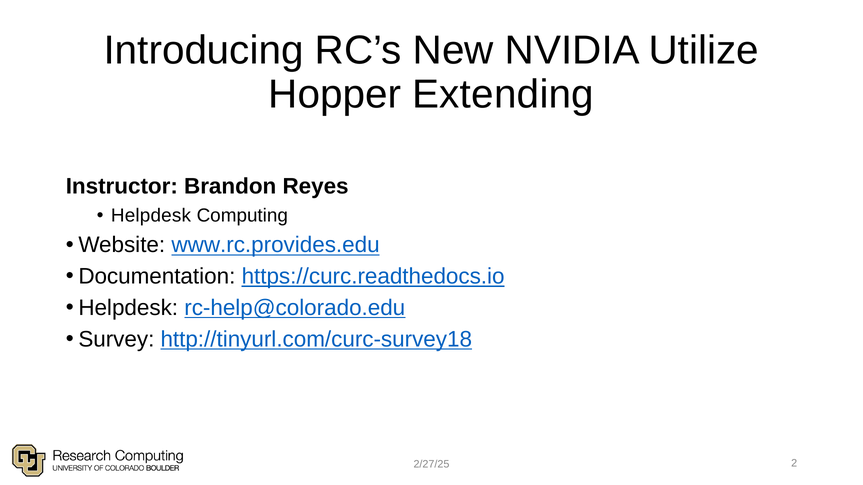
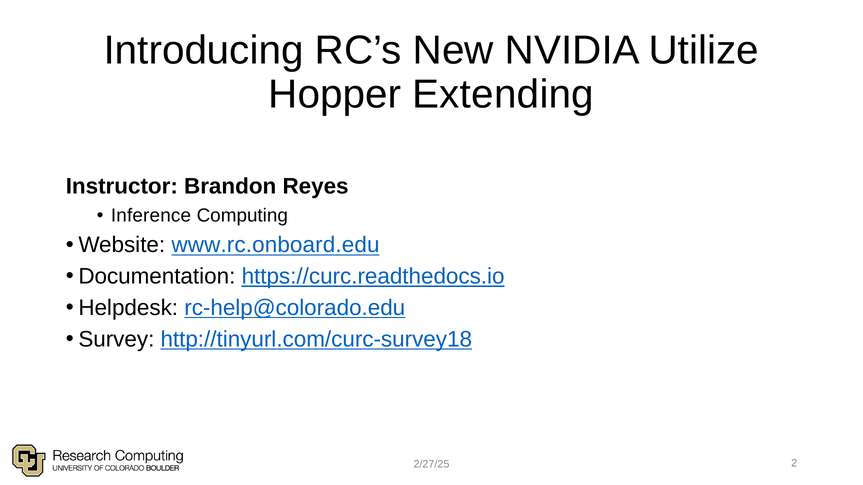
Helpdesk: Helpdesk -> Inference (151, 216)
www.rc.provides.edu: www.rc.provides.edu -> www.rc.onboard.edu (275, 245)
